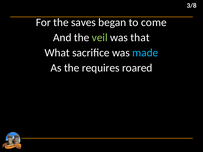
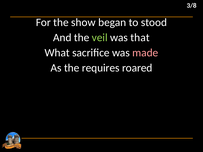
saves: saves -> show (83, 22)
come: come -> stood (154, 22)
made colour: light blue -> pink (145, 53)
